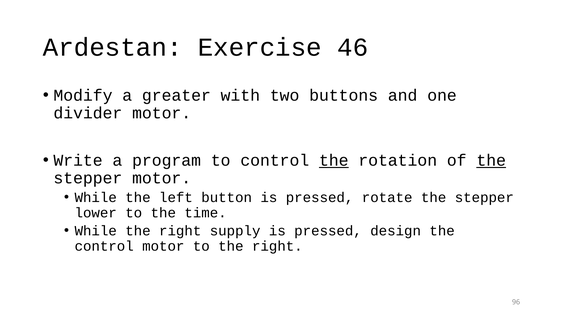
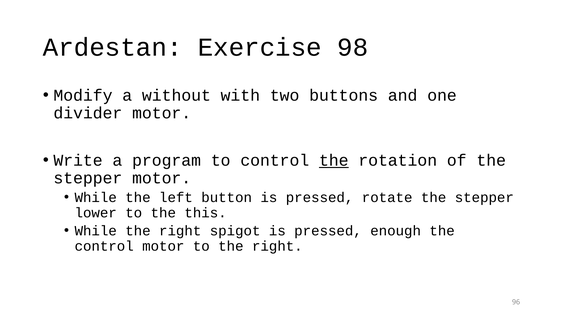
46: 46 -> 98 (353, 47)
greater: greater -> without (176, 95)
the underline: present -> none (491, 160)
time: time -> this (206, 212)
supply: supply -> spigot (235, 231)
design: design -> enough (396, 231)
